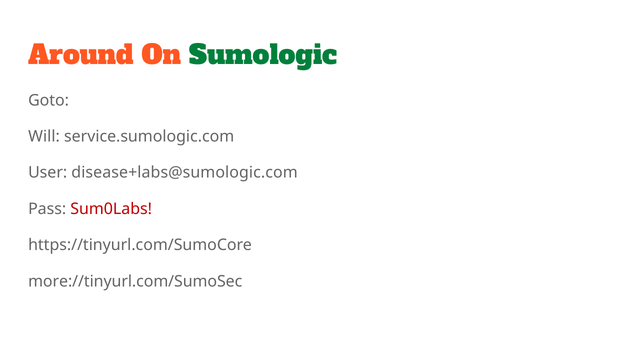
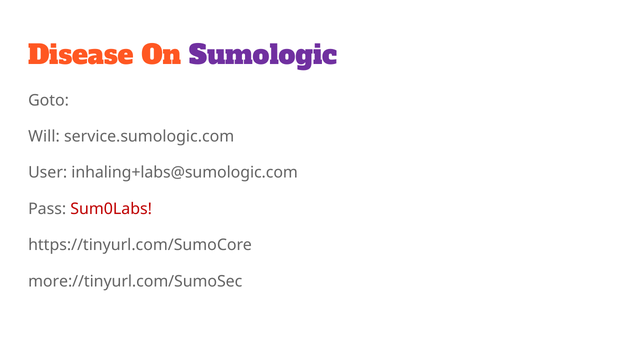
Around: Around -> Disease (81, 55)
Sumologic colour: green -> purple (263, 55)
disease+labs@sumologic.com: disease+labs@sumologic.com -> inhaling+labs@sumologic.com (185, 173)
